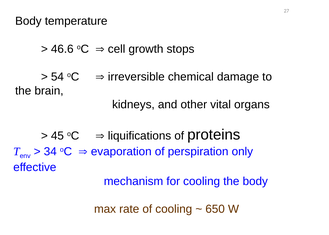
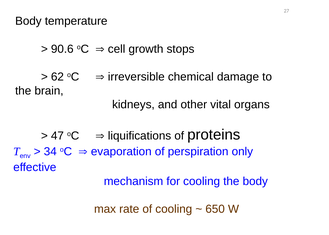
46.6: 46.6 -> 90.6 (62, 49)
54: 54 -> 62 (57, 77)
45: 45 -> 47 (57, 136)
